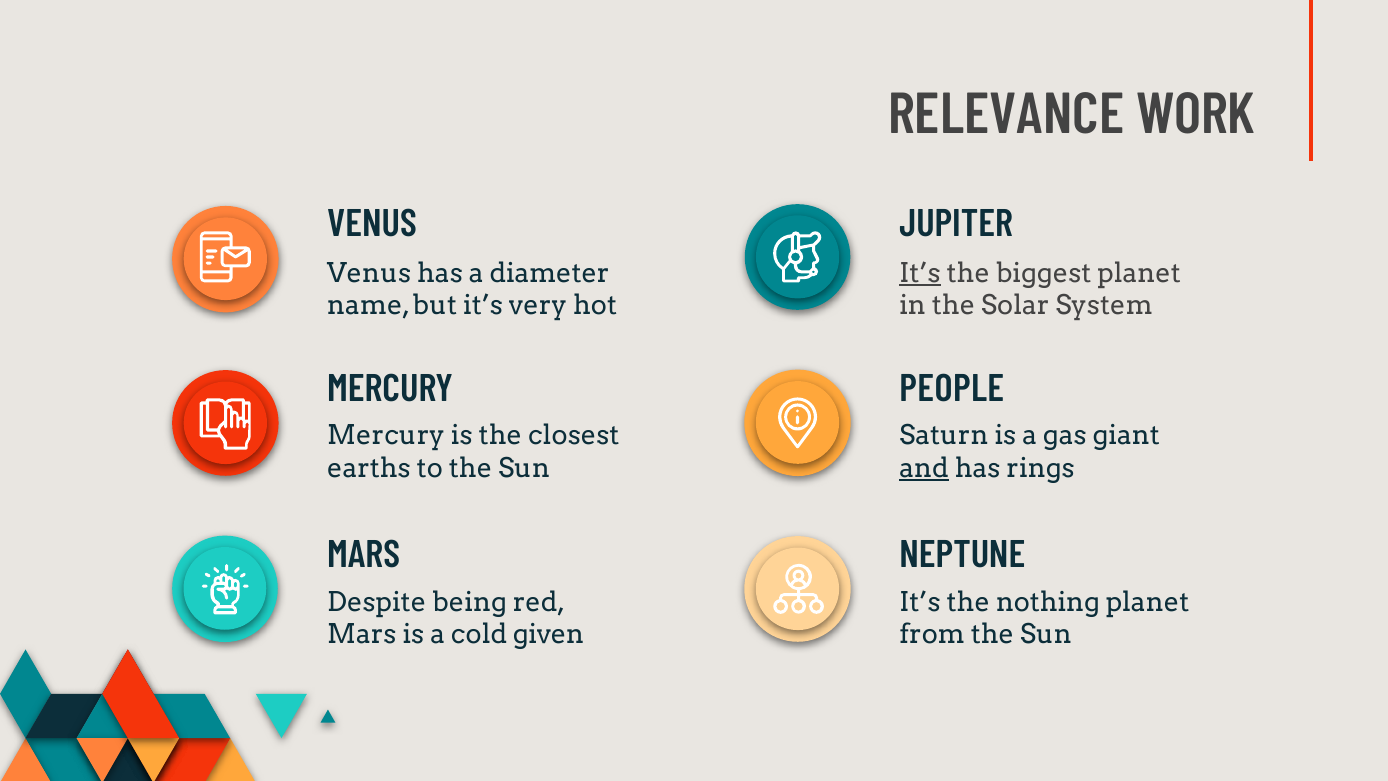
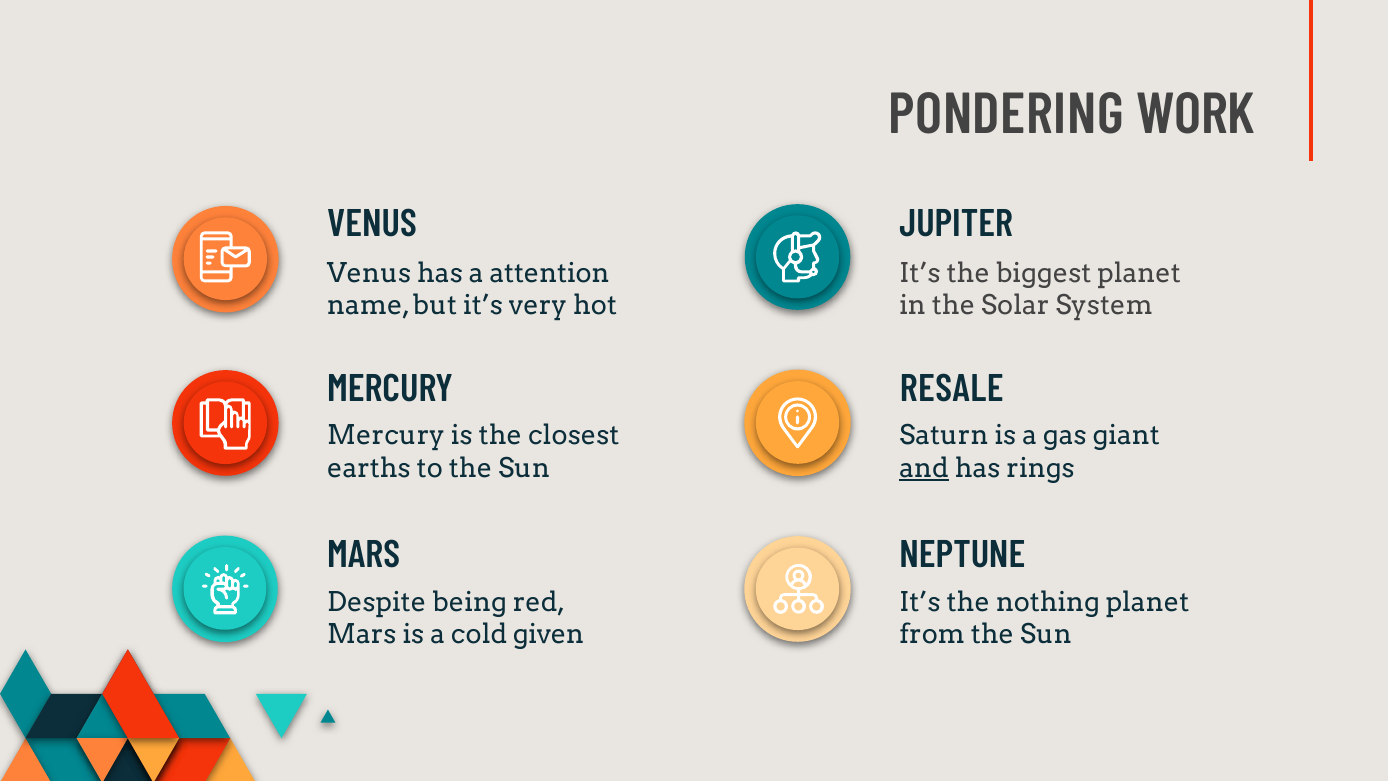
RELEVANCE: RELEVANCE -> PONDERING (1006, 115)
diameter: diameter -> attention (550, 273)
It’s underline: present -> none (920, 273)
PEOPLE: PEOPLE -> RESALE (952, 389)
